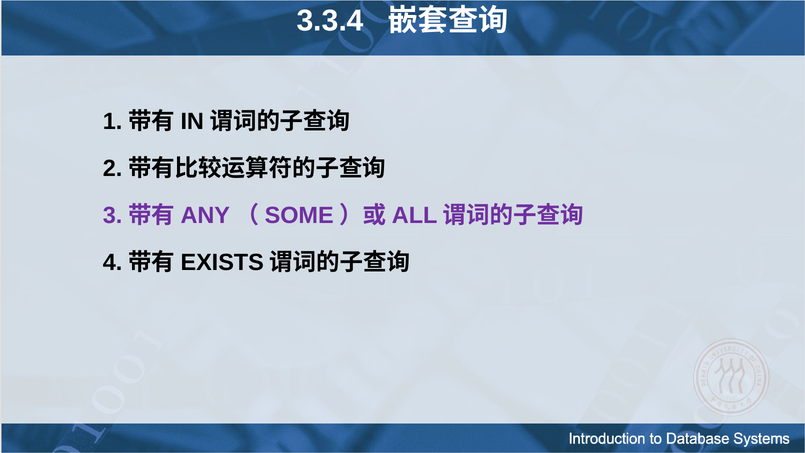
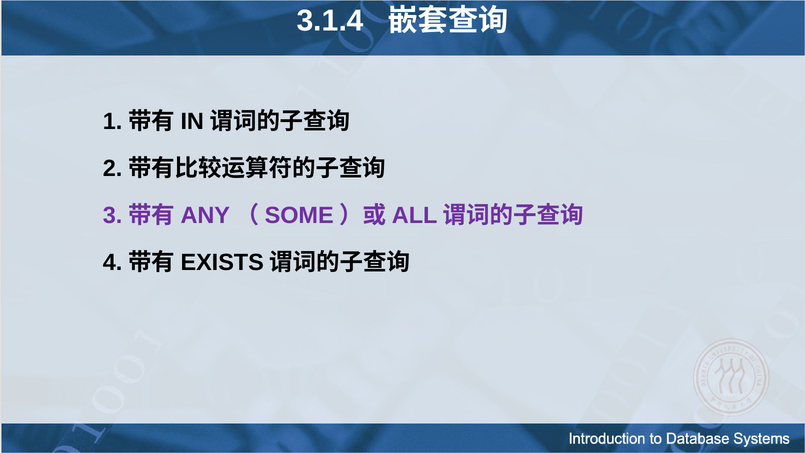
3.3.4: 3.3.4 -> 3.1.4 (330, 21)
